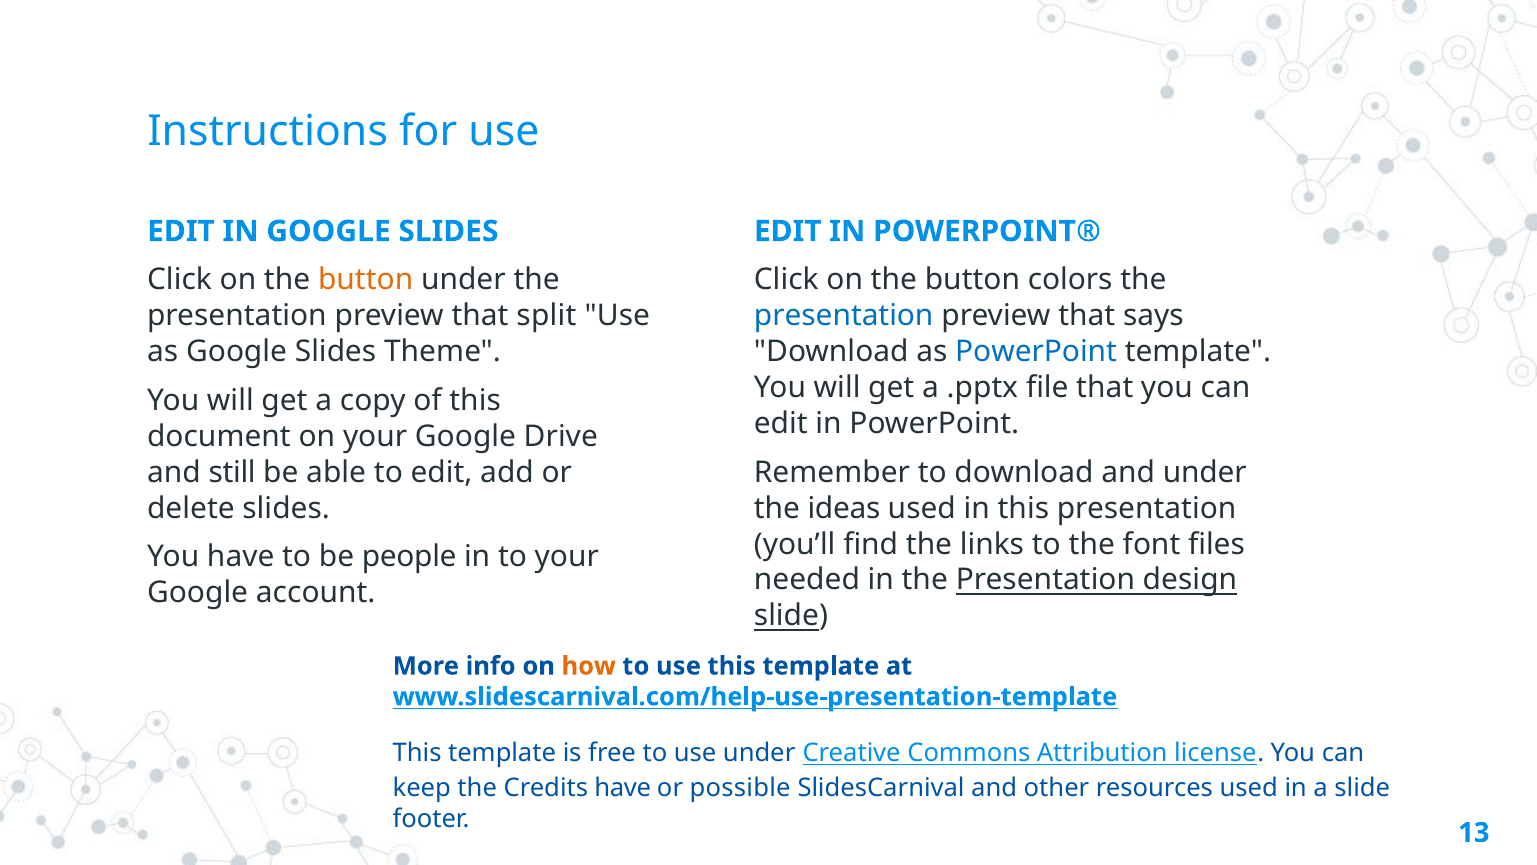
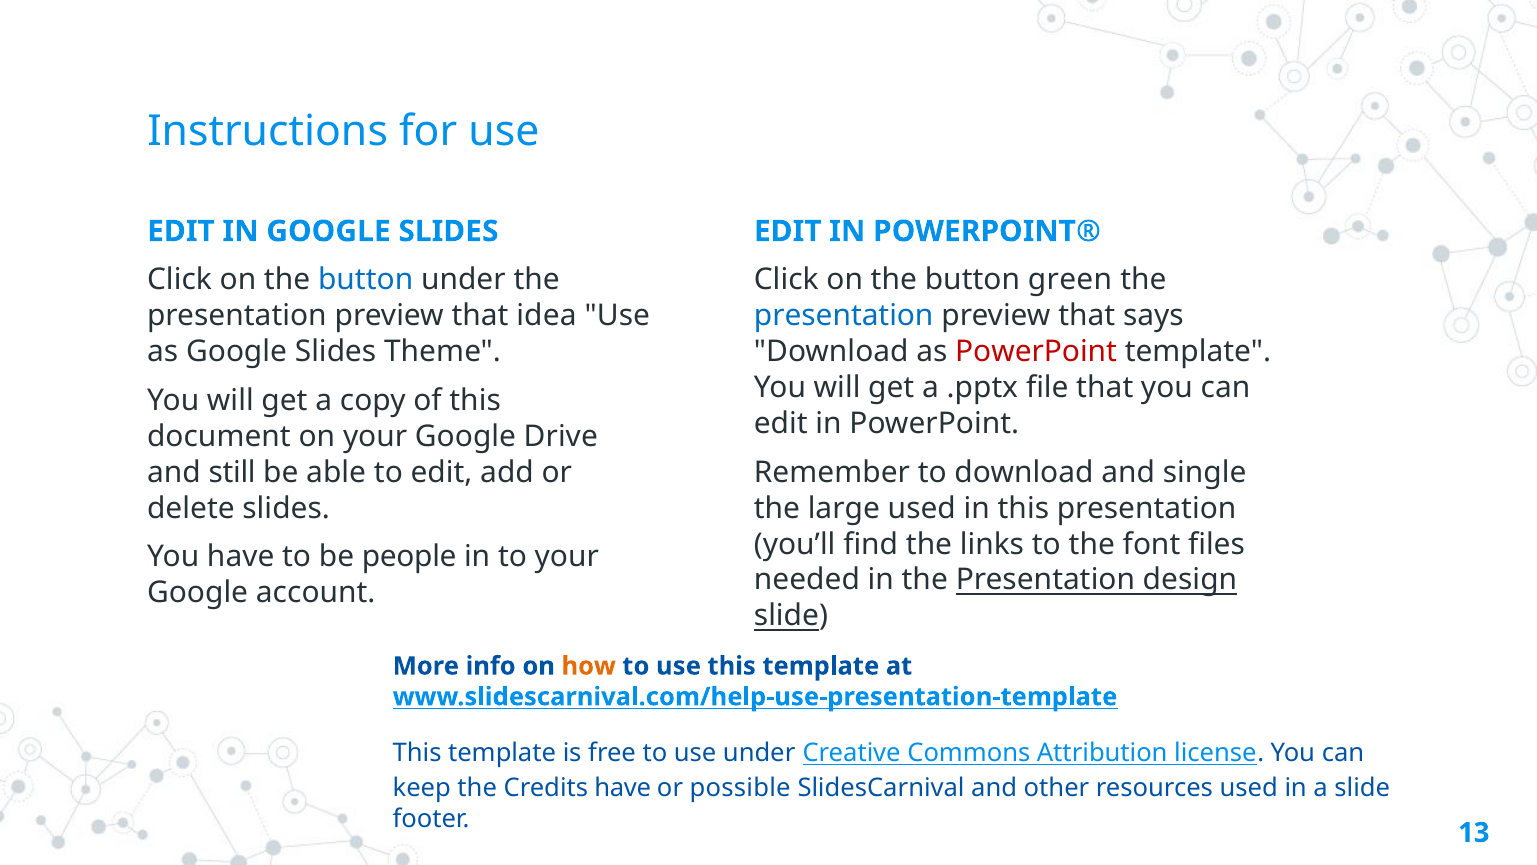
button colour: orange -> blue (366, 280)
colors: colors -> green (1070, 280)
split: split -> idea (546, 316)
PowerPoint colour: blue -> red (1036, 352)
and under: under -> single (1205, 472)
ideas: ideas -> large (844, 508)
